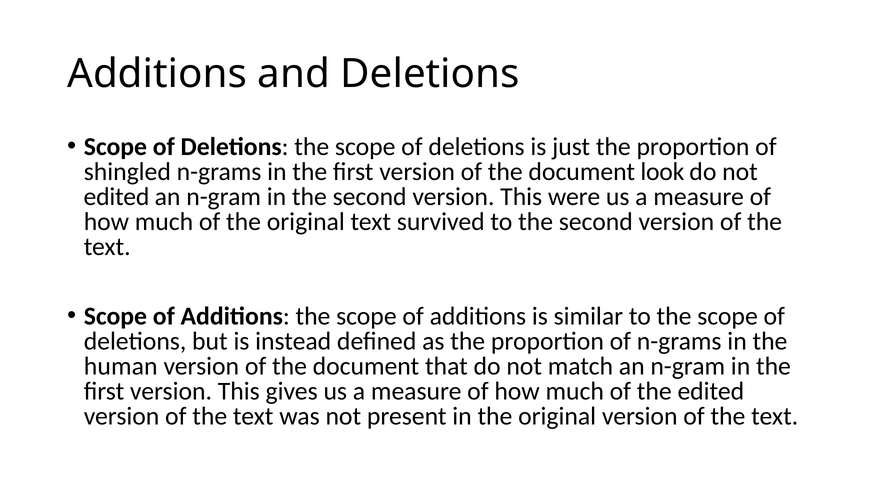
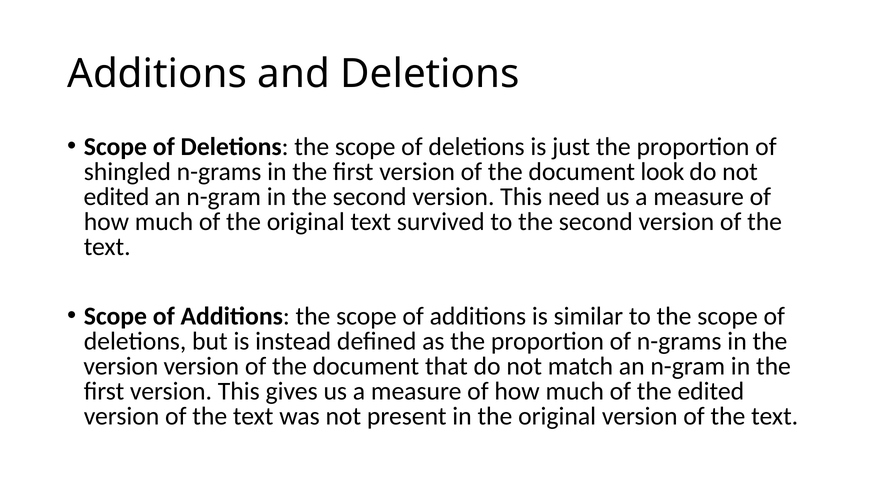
were: were -> need (574, 197)
human: human -> version (121, 366)
